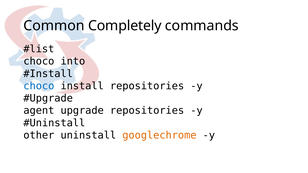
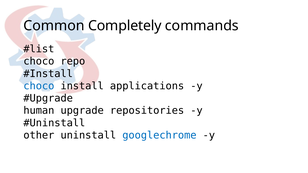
into: into -> repo (73, 61)
install repositories: repositories -> applications (147, 86)
agent: agent -> human (39, 111)
googlechrome colour: orange -> blue (159, 135)
